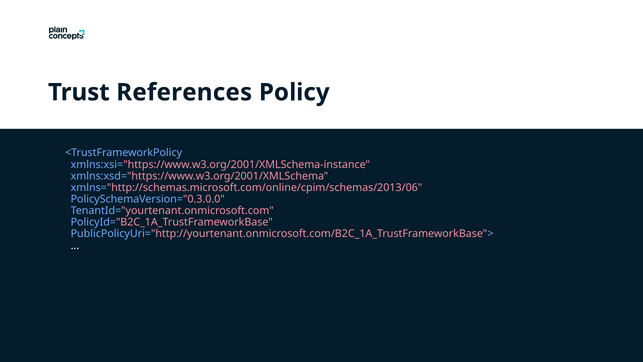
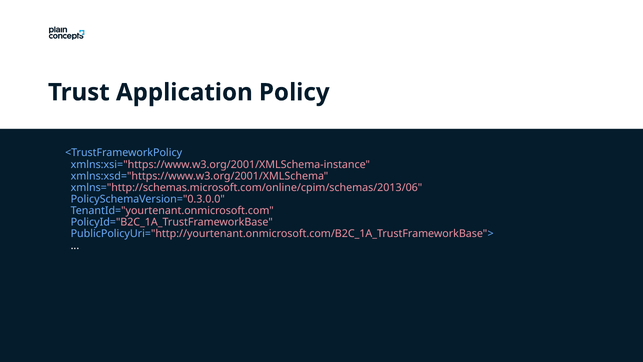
References: References -> Application (184, 92)
